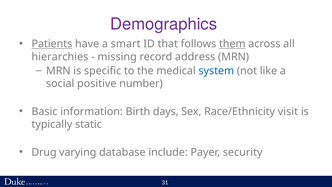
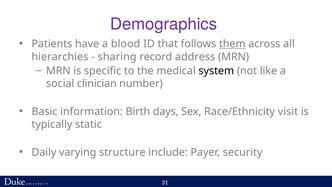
Patients underline: present -> none (52, 44)
smart: smart -> blood (126, 44)
missing: missing -> sharing (117, 57)
system colour: blue -> black (216, 71)
positive: positive -> clinician (97, 83)
Drug: Drug -> Daily (44, 152)
database: database -> structure (122, 152)
